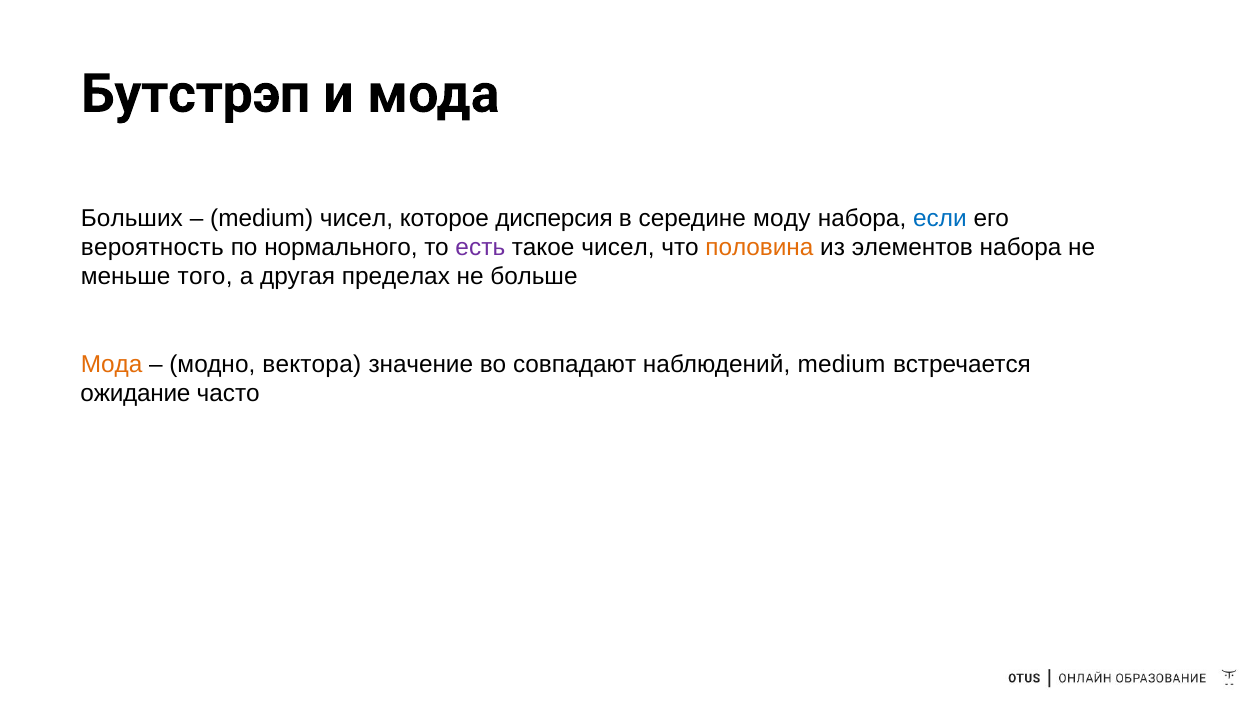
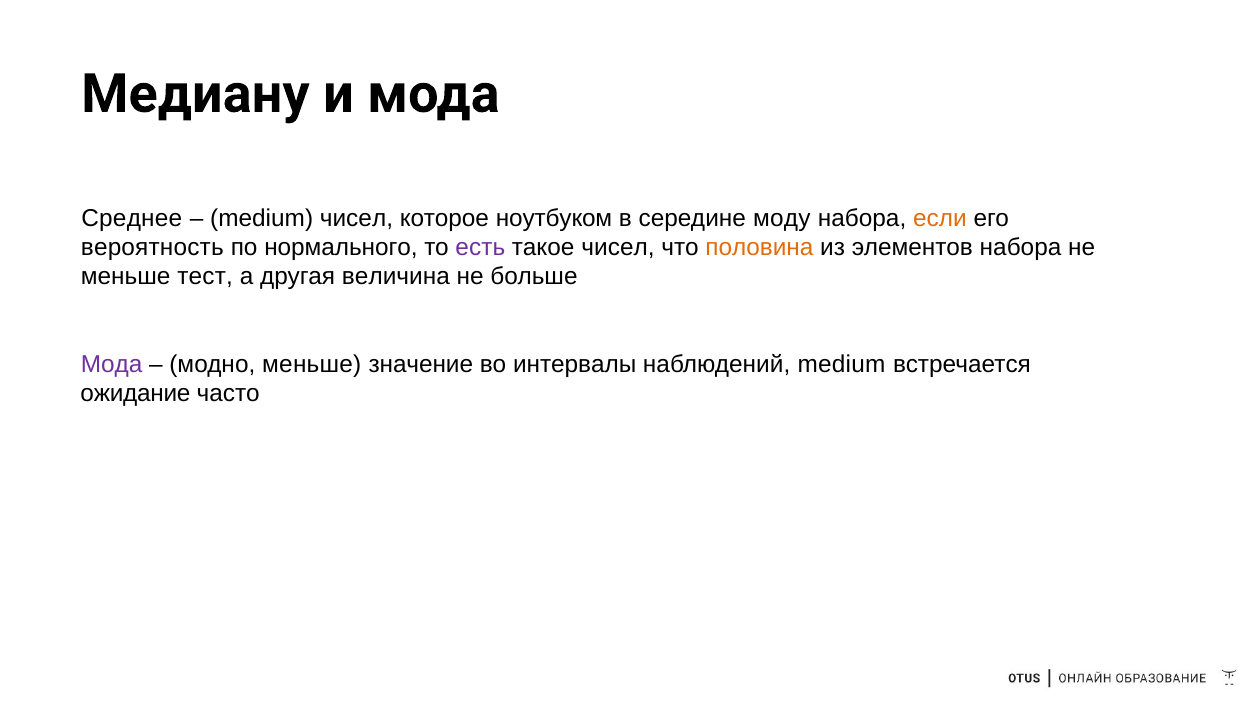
Бутстрэп: Бутстрэп -> Медиану (195, 94)
Больших: Больших -> Среднее (132, 218)
дисперсия: дисперсия -> ноутбуком (554, 218)
если colour: blue -> orange (940, 218)
того: того -> тест (205, 276)
пределах: пределах -> величина (396, 276)
Мода colour: orange -> purple (112, 364)
модно вектора: вектора -> меньше (312, 364)
совпадают: совпадают -> интервалы (575, 364)
